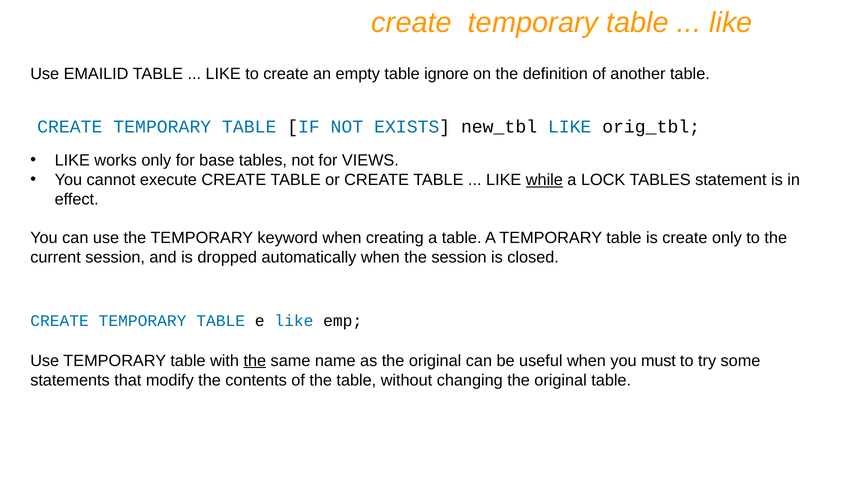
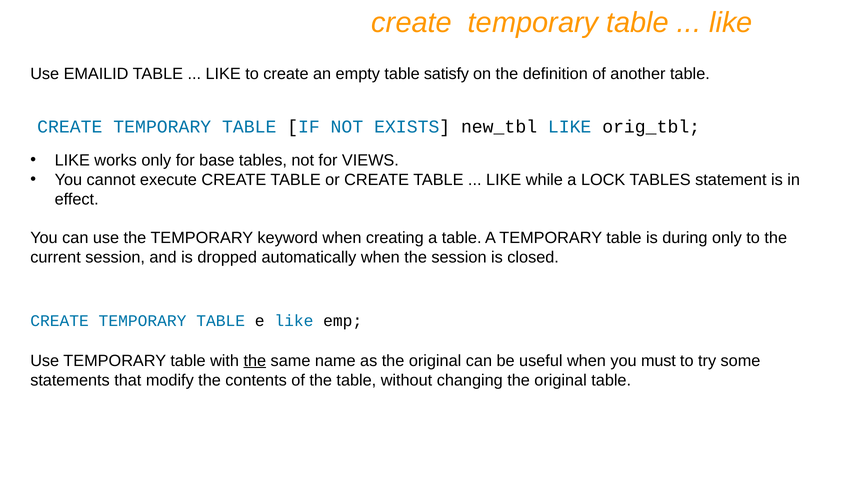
ignore: ignore -> satisfy (446, 74)
while underline: present -> none (544, 180)
is create: create -> during (685, 238)
